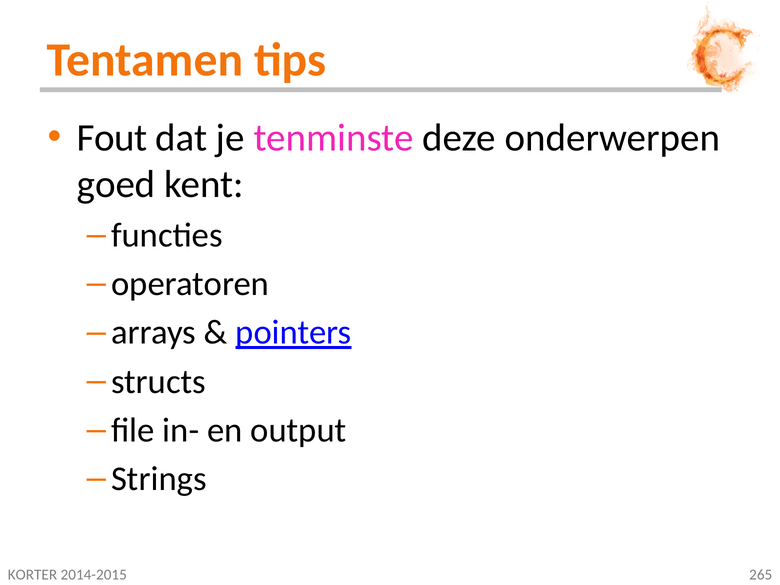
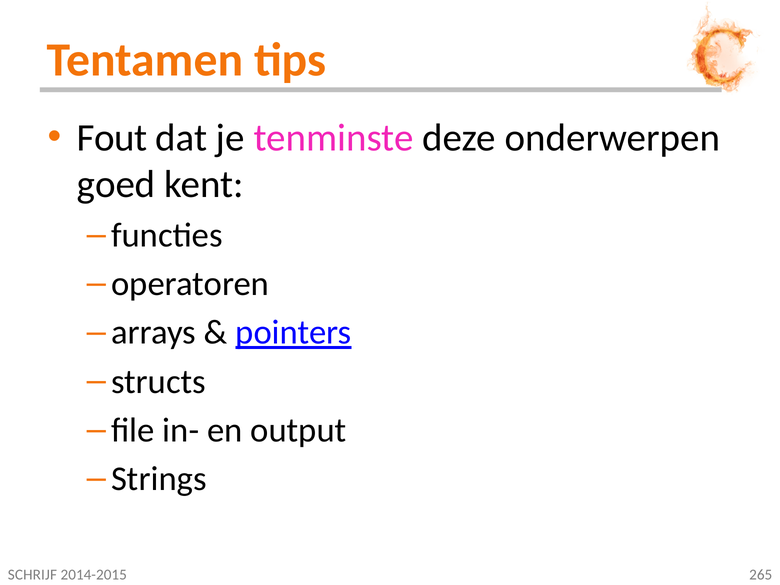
KORTER: KORTER -> SCHRIJF (32, 575)
